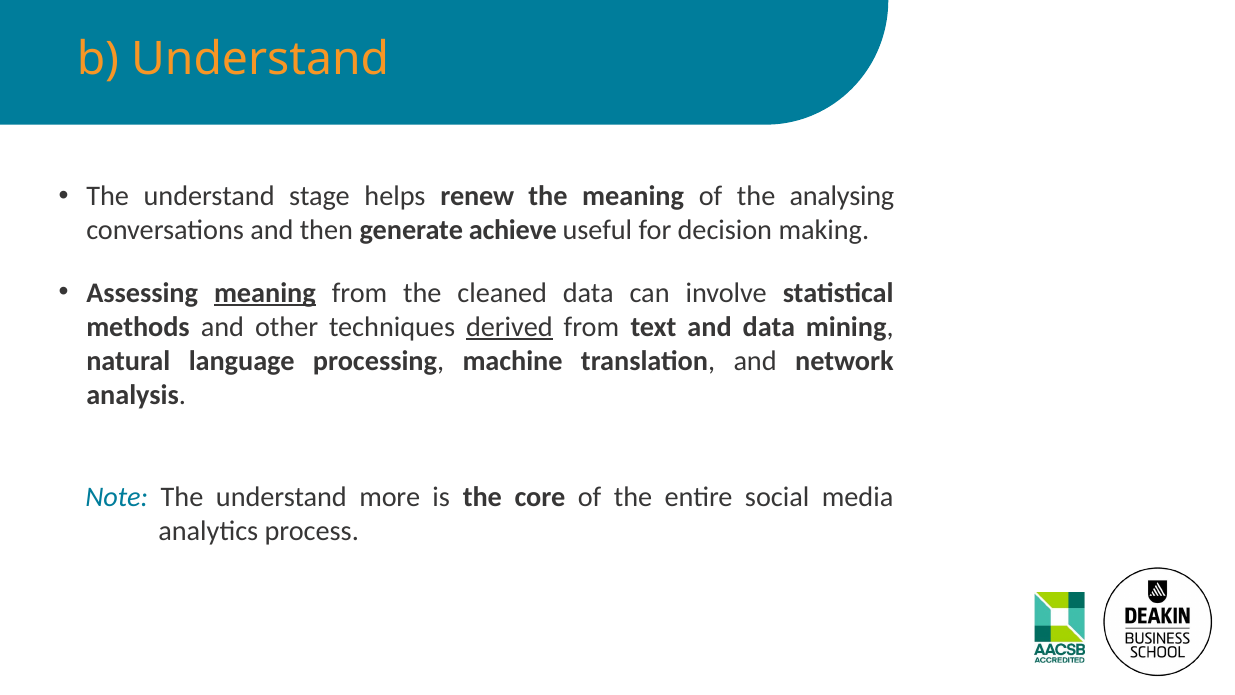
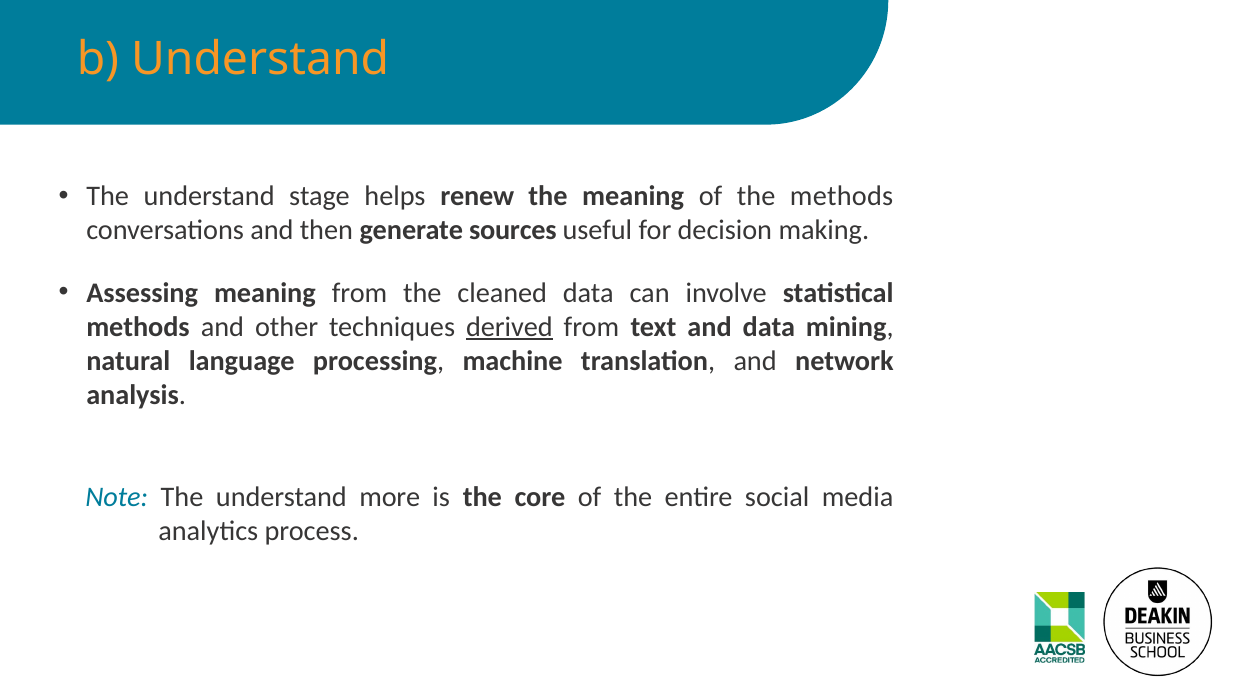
the analysing: analysing -> methods (842, 196)
achieve: achieve -> sources (513, 230)
meaning underline: present -> none (265, 293)
